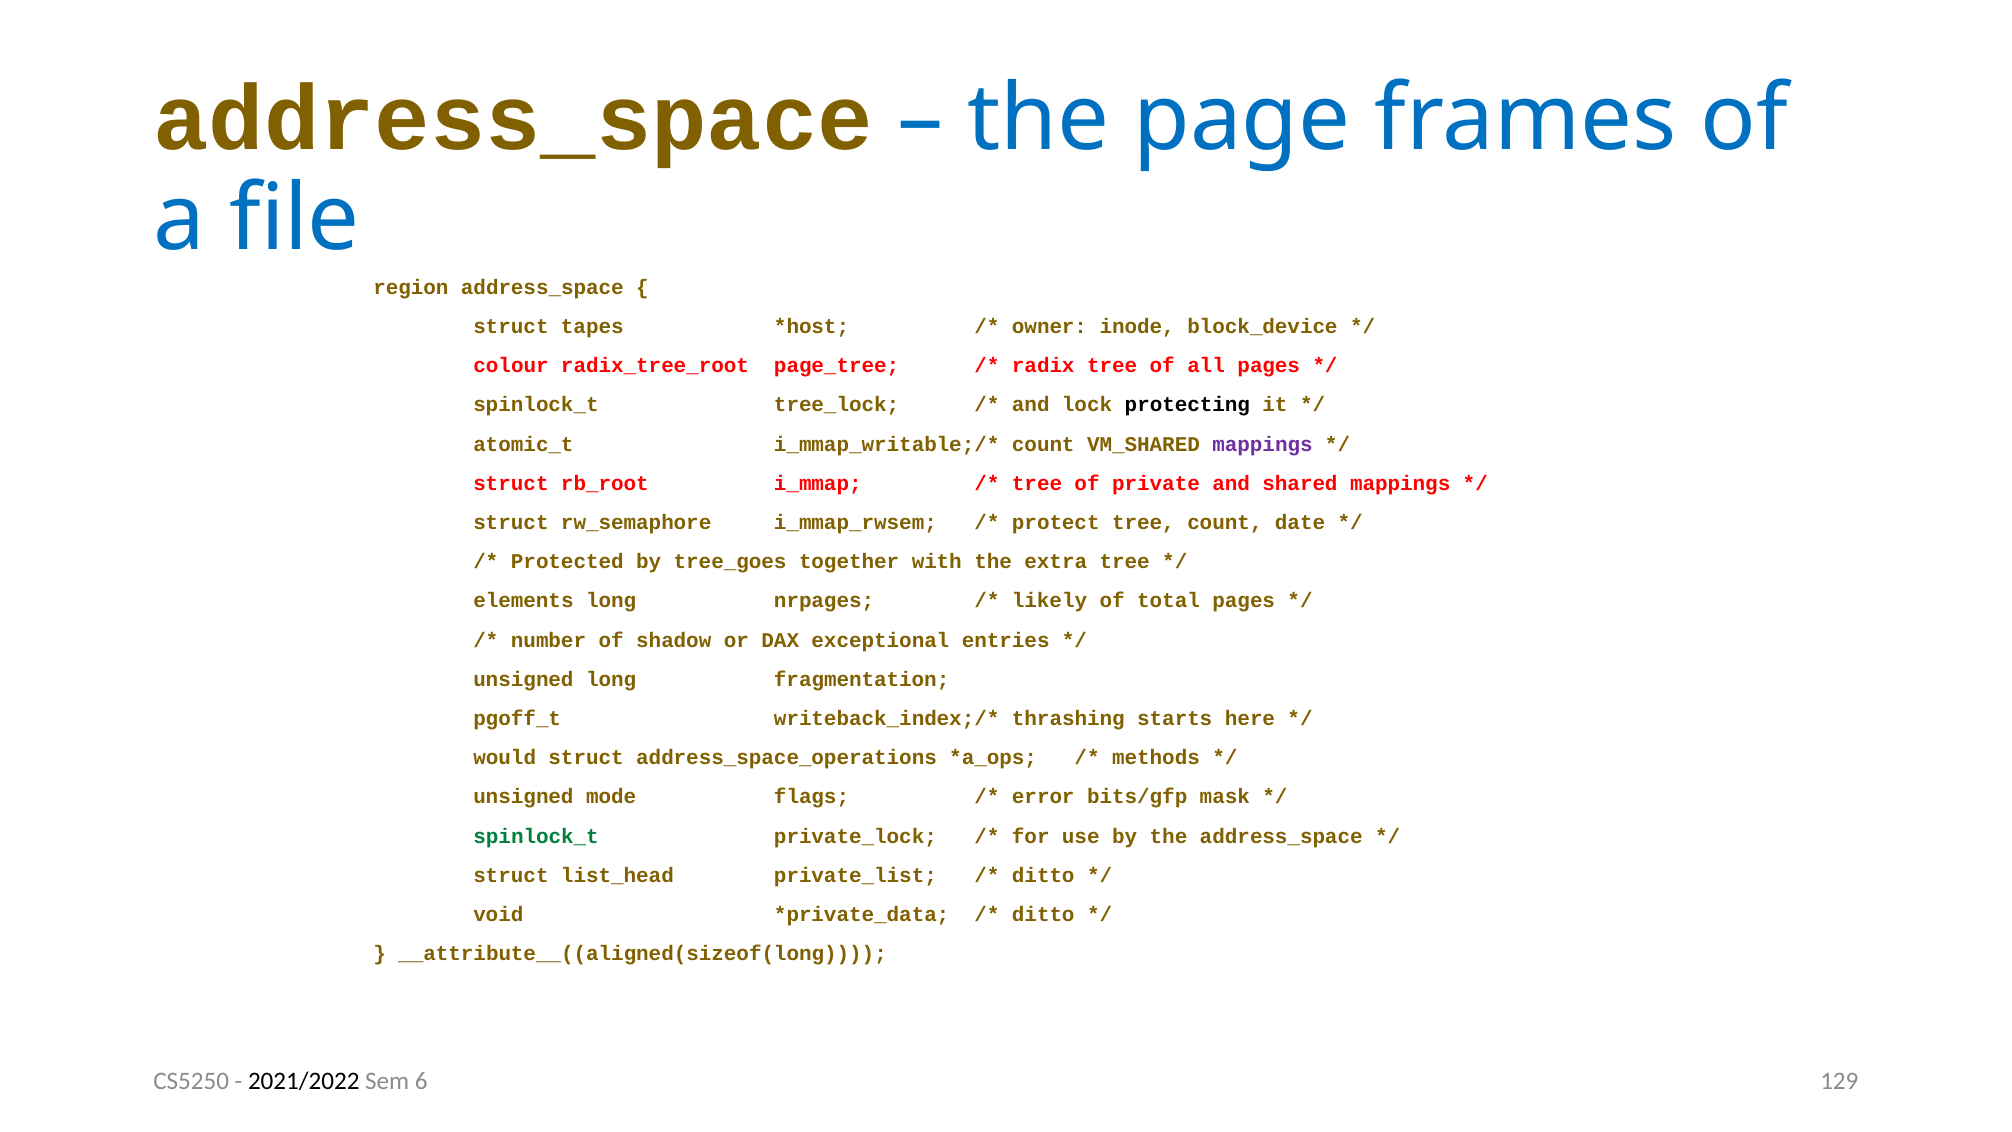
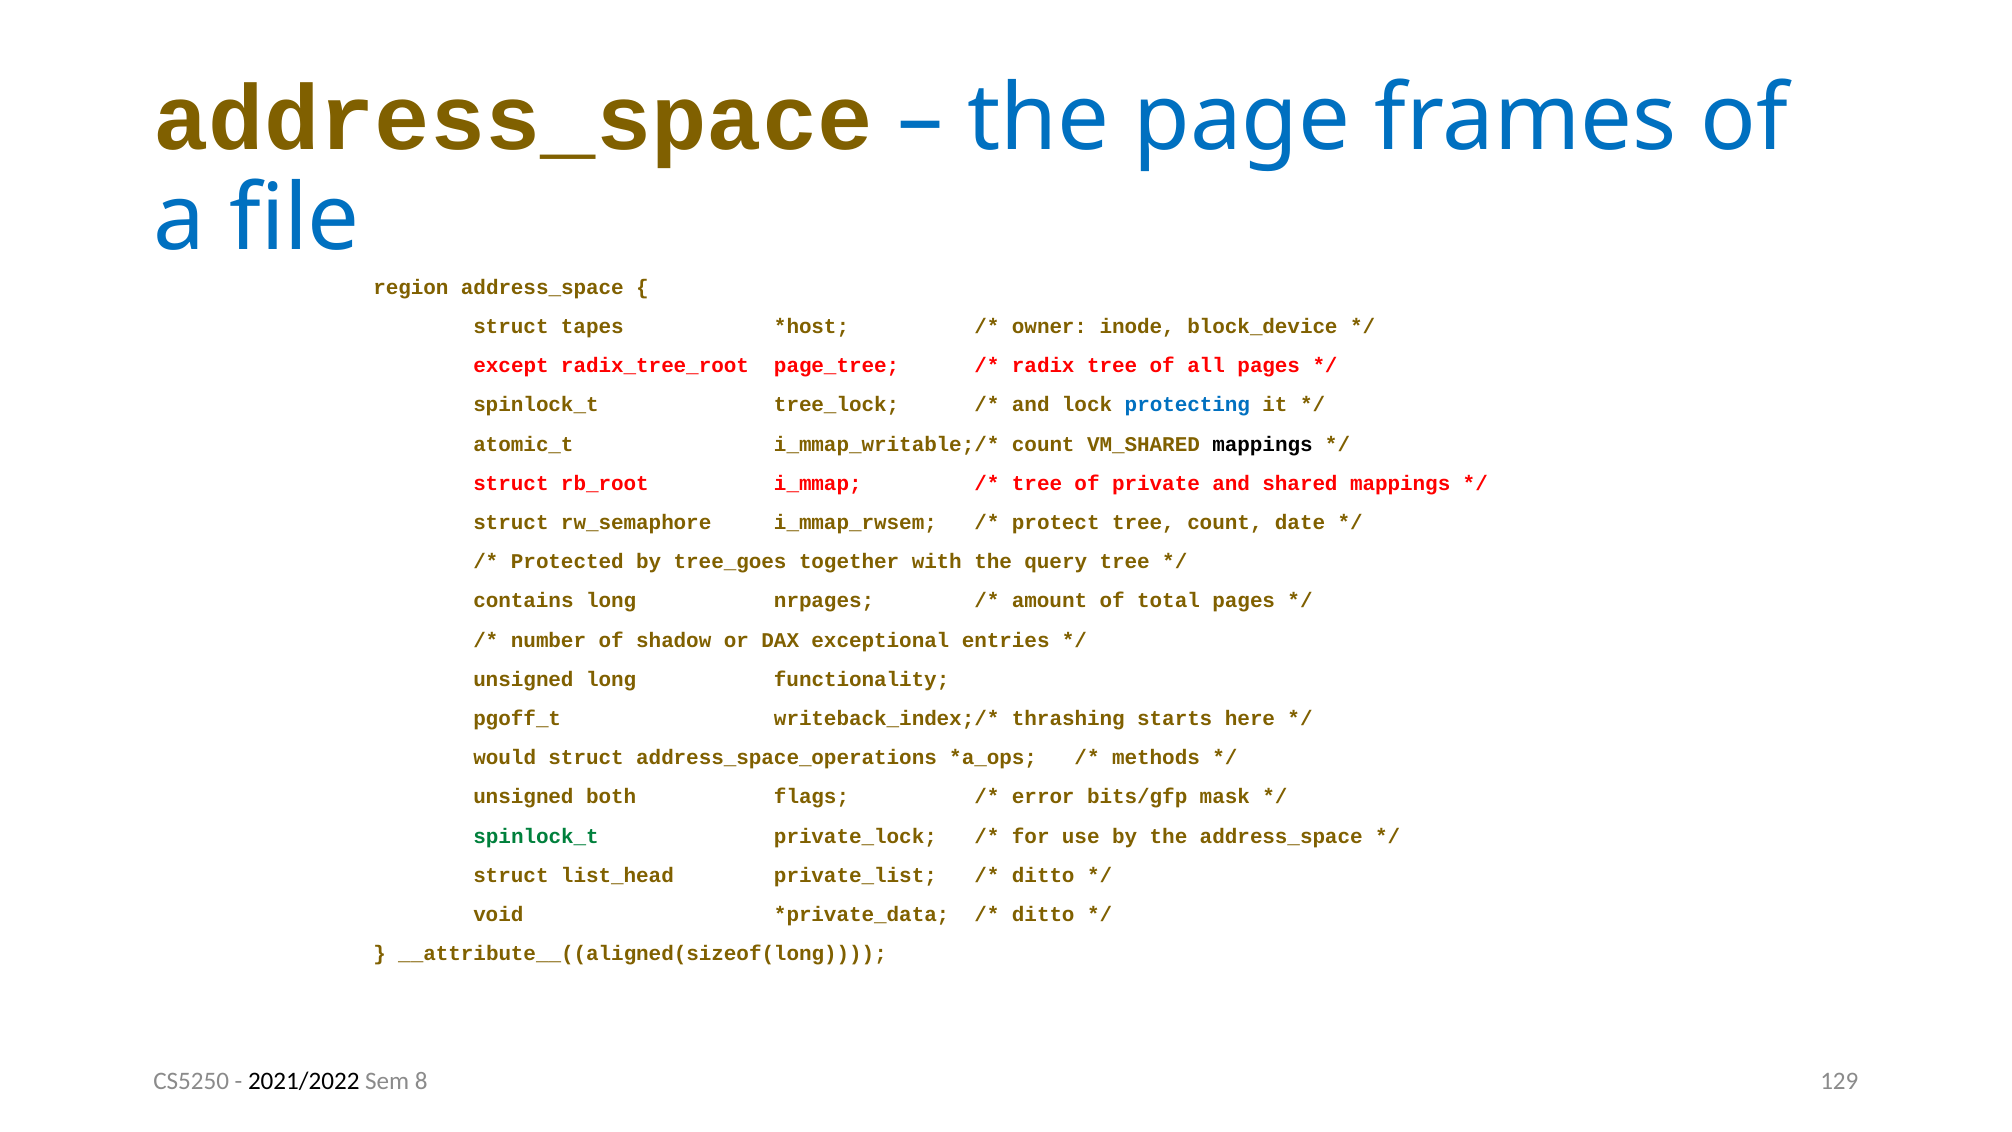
colour: colour -> except (511, 366)
protecting colour: black -> blue (1187, 405)
mappings colour: purple -> black (1262, 444)
extra: extra -> query (1056, 562)
elements: elements -> contains (524, 601)
likely: likely -> amount (1050, 601)
fragmentation: fragmentation -> functionality (862, 679)
mode: mode -> both (611, 797)
6: 6 -> 8 (421, 1081)
